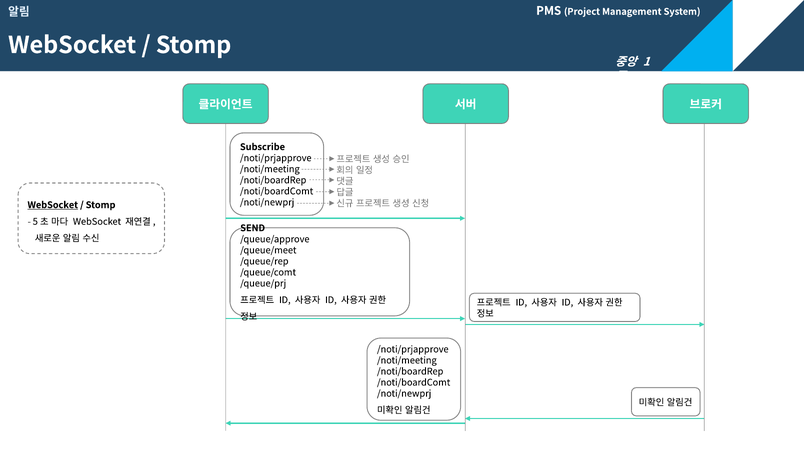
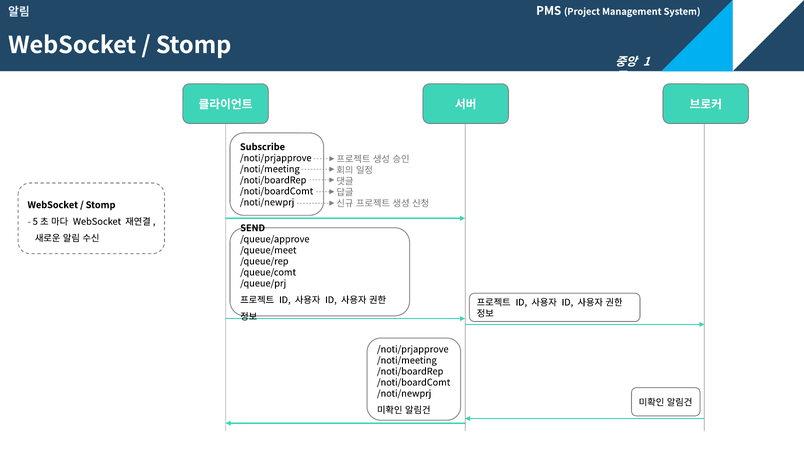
WebSocket underline: present -> none (53, 205)
